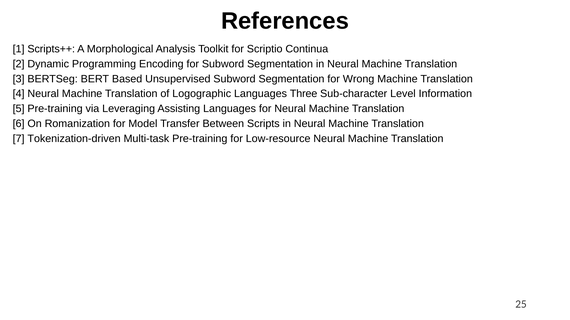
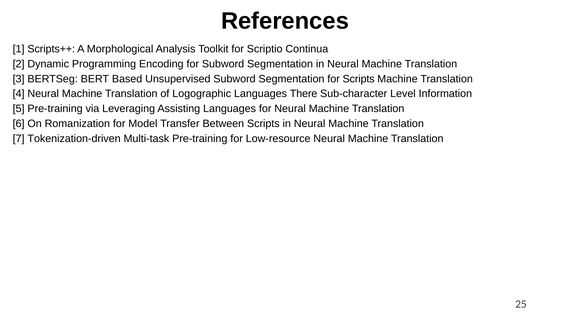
for Wrong: Wrong -> Scripts (359, 79)
Three: Three -> There (304, 94)
